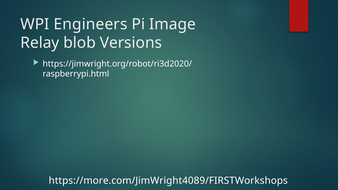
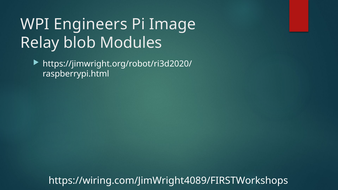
Versions: Versions -> Modules (131, 43)
https://more.com/JimWright4089/FIRSTWorkshops: https://more.com/JimWright4089/FIRSTWorkshops -> https://wiring.com/JimWright4089/FIRSTWorkshops (168, 181)
